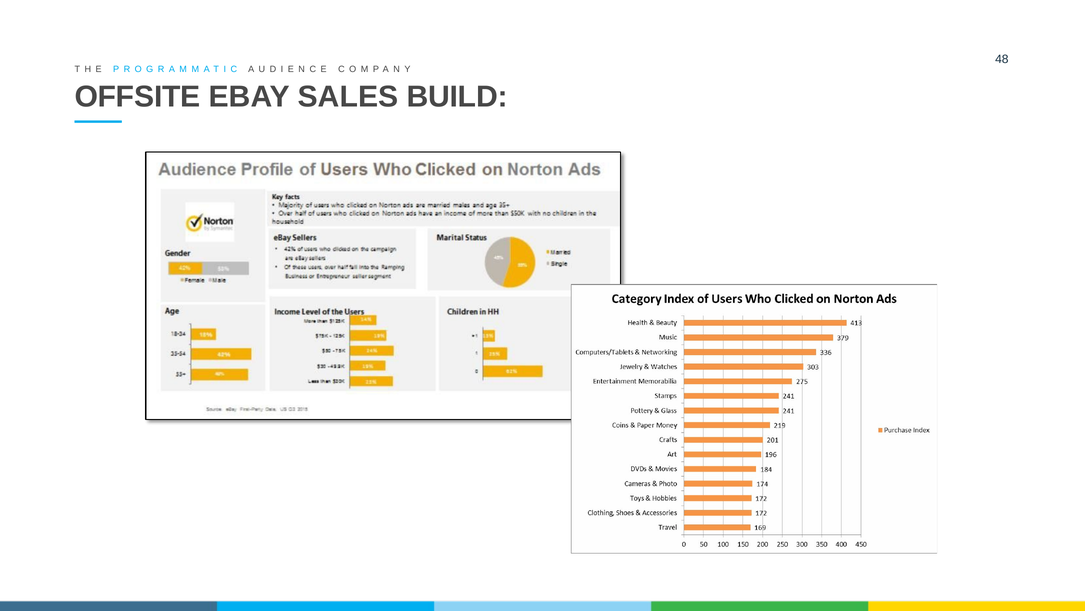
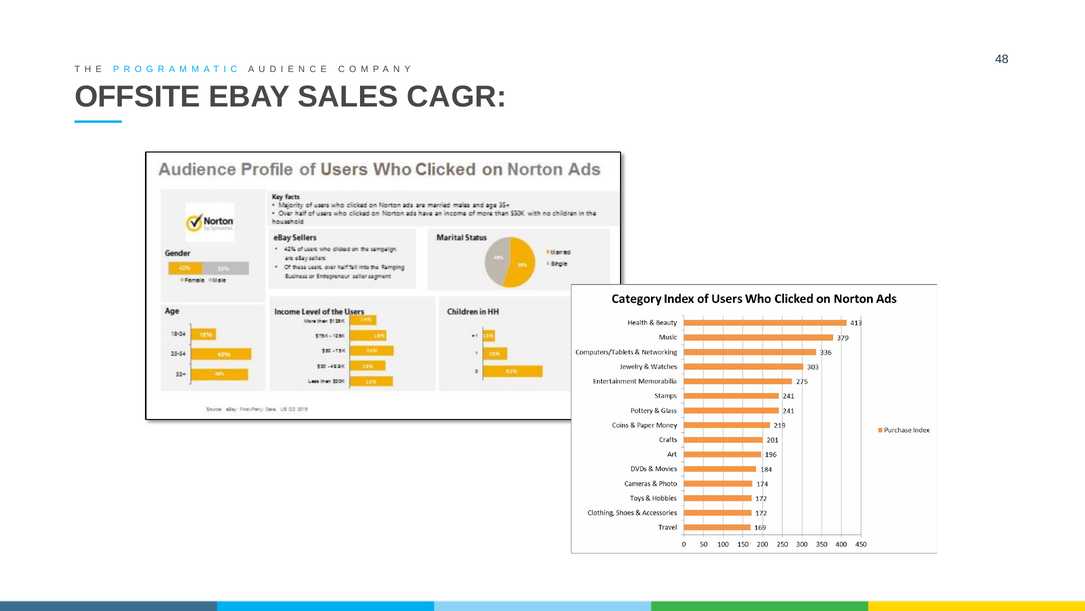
BUILD: BUILD -> CAGR (457, 97)
